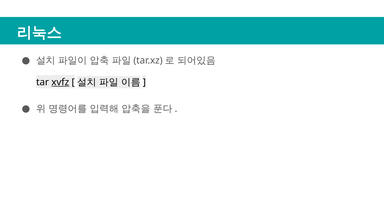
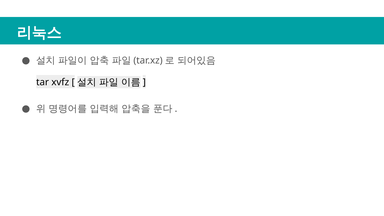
xvfz underline: present -> none (60, 82)
